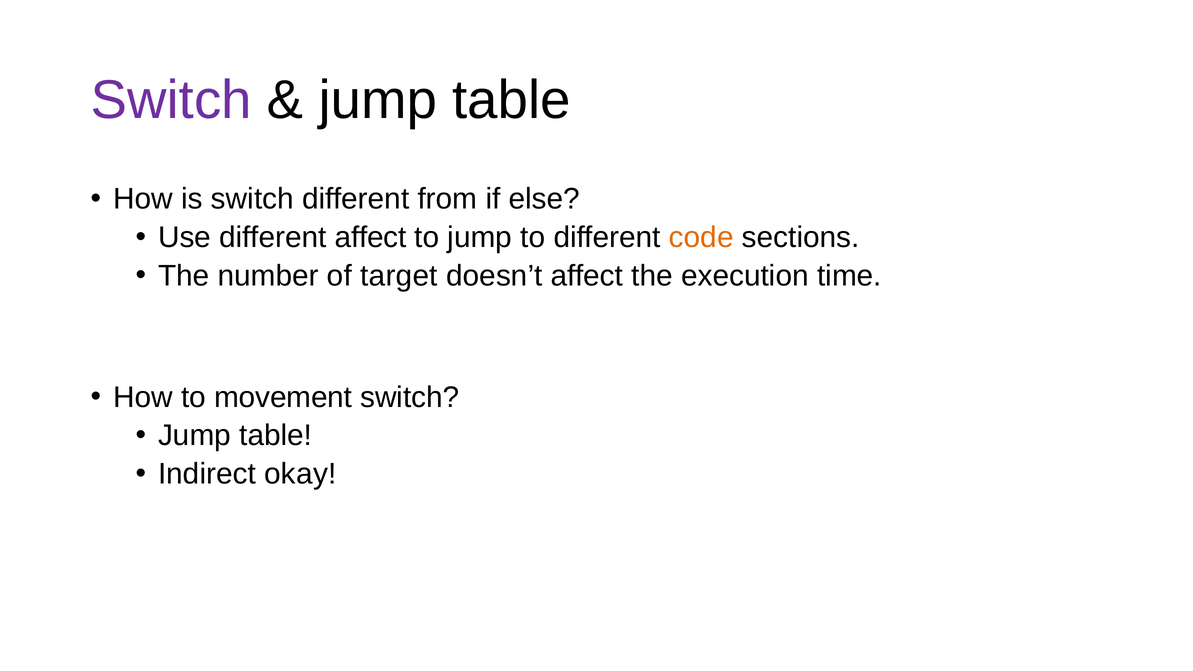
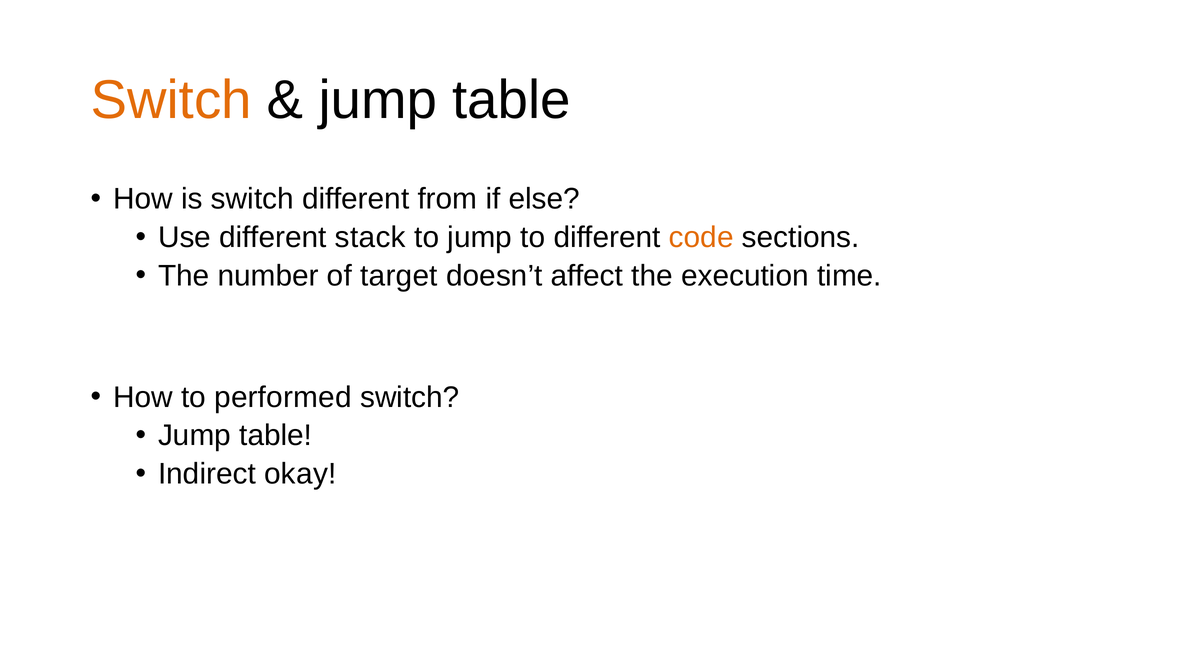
Switch colour: purple -> orange (171, 100)
different affect: affect -> stack (370, 237)
movement: movement -> performed (283, 397)
